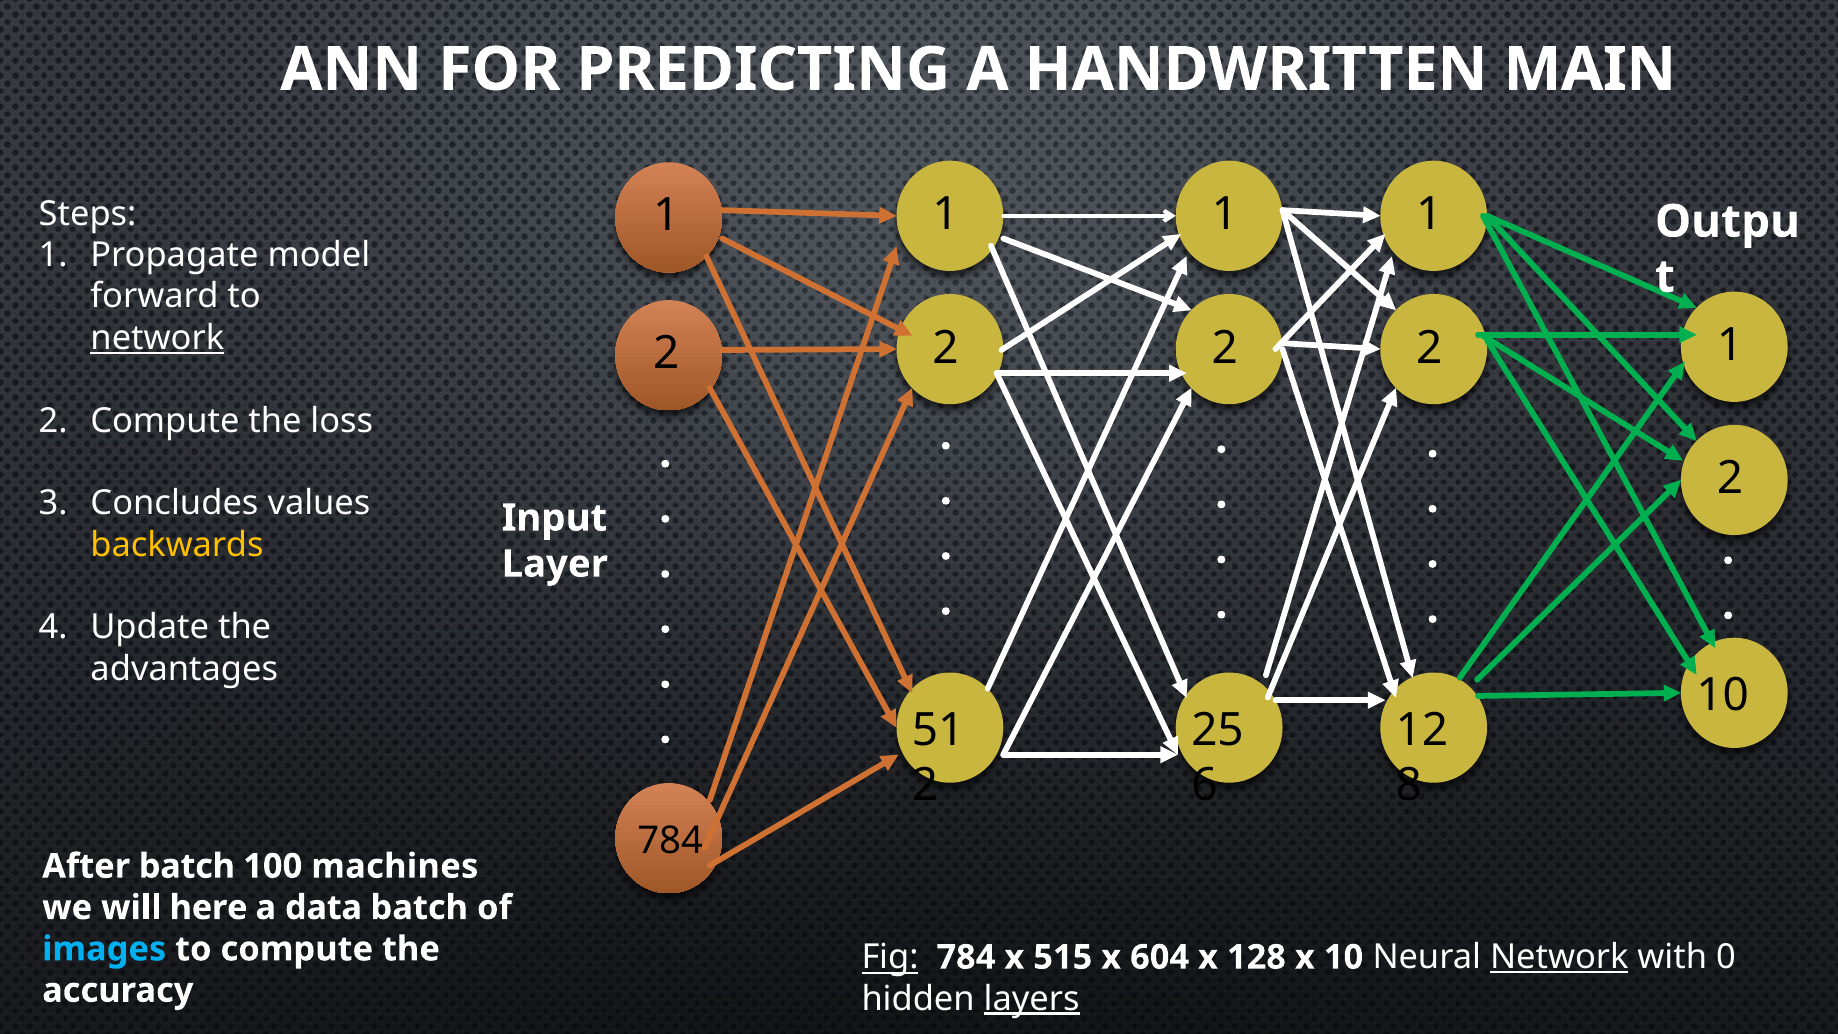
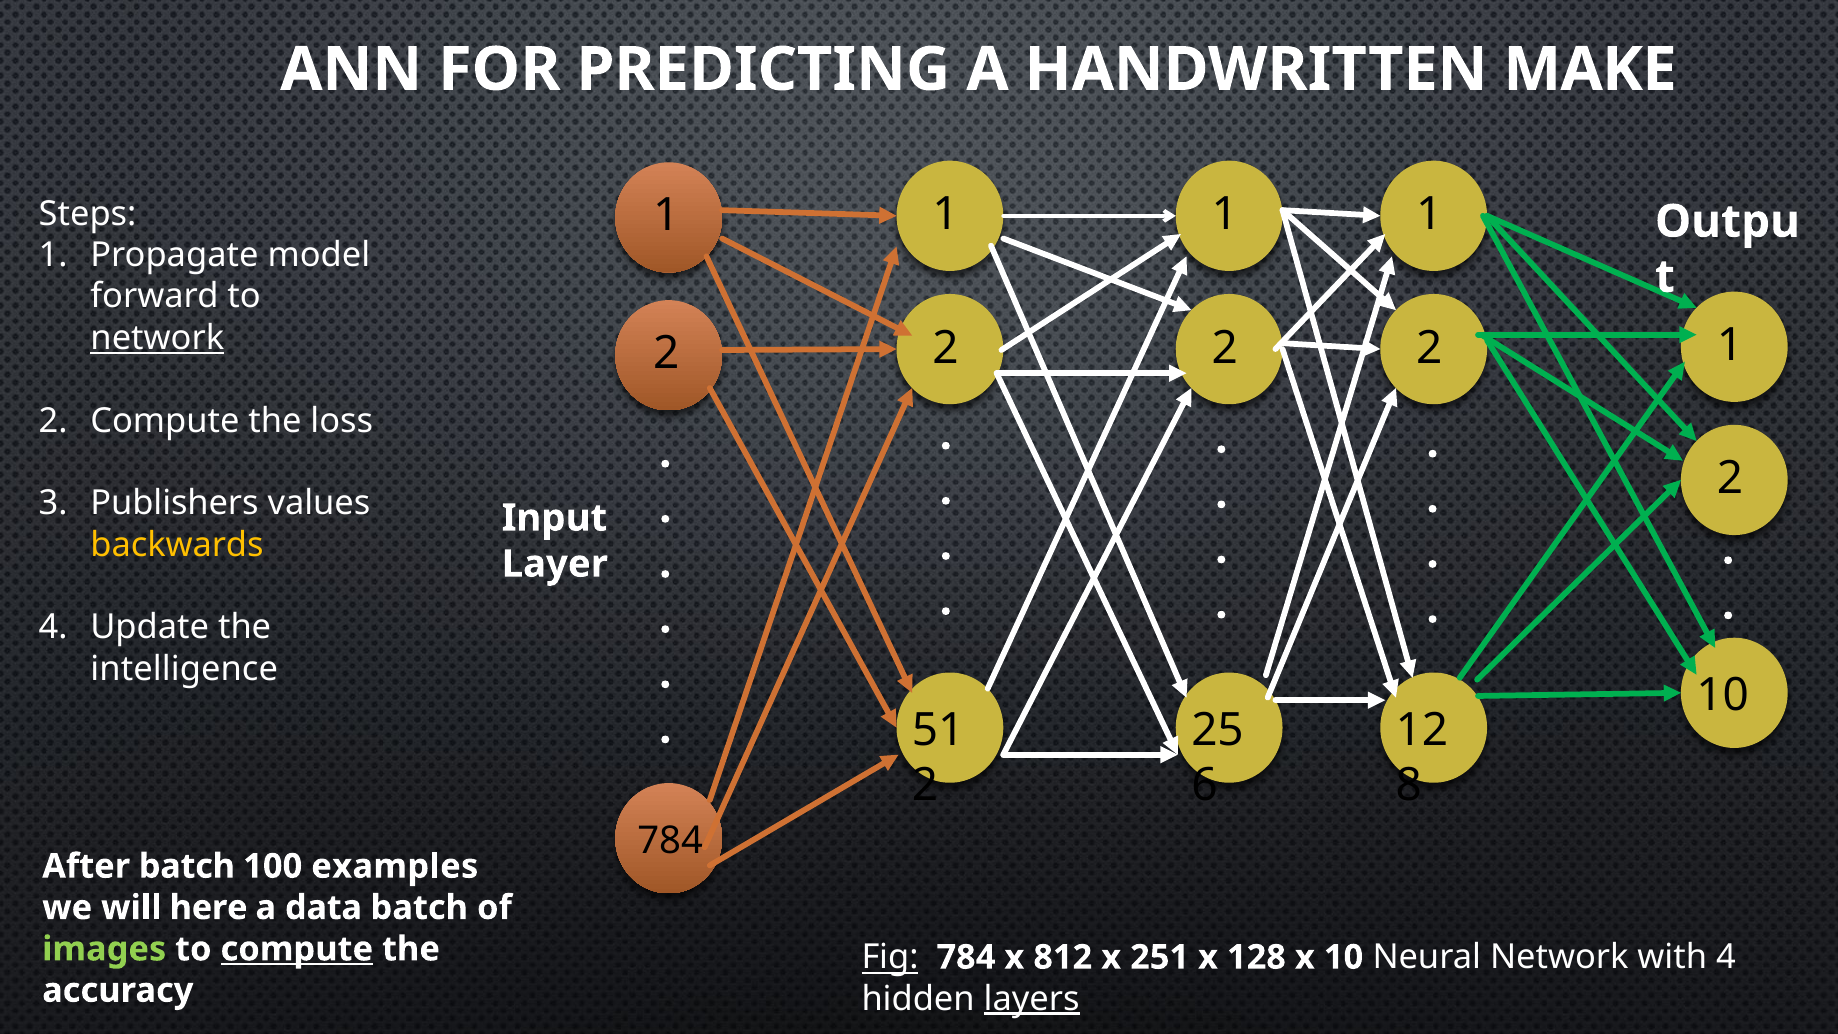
MAIN: MAIN -> MAKE (1590, 70)
Concludes: Concludes -> Publishers (175, 503)
advantages: advantages -> intelligence (184, 669)
machines: machines -> examples (395, 866)
images colour: light blue -> light green (104, 949)
compute underline: none -> present (297, 949)
515: 515 -> 812 (1063, 957)
604: 604 -> 251 (1160, 957)
Network underline: present -> none (1559, 957)
with 0: 0 -> 4 (1726, 957)
